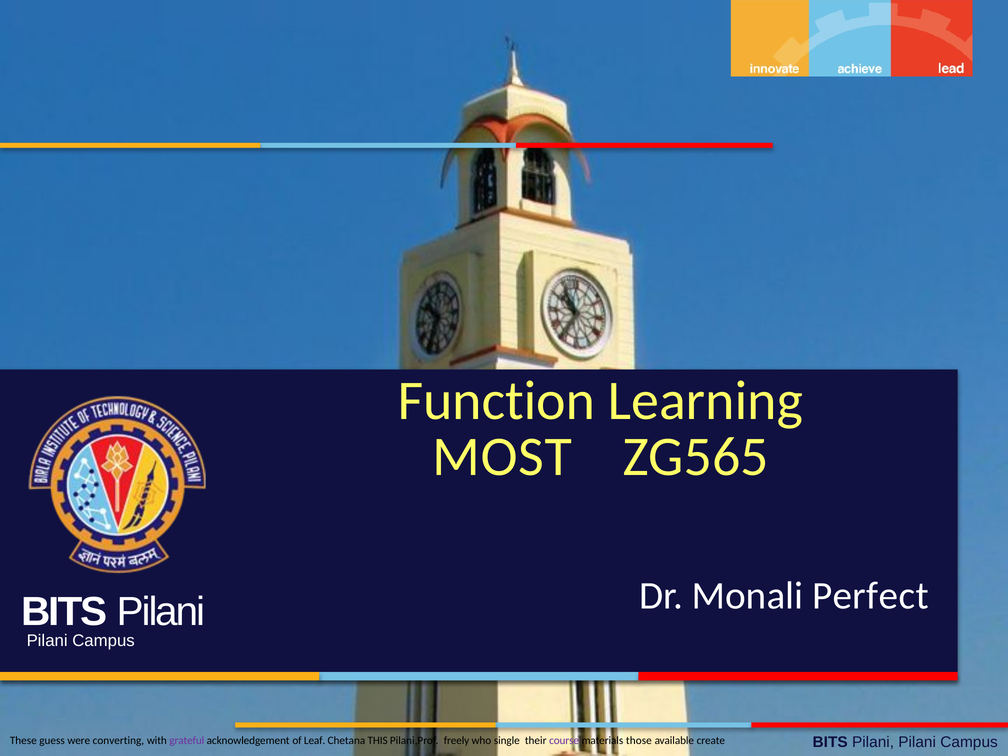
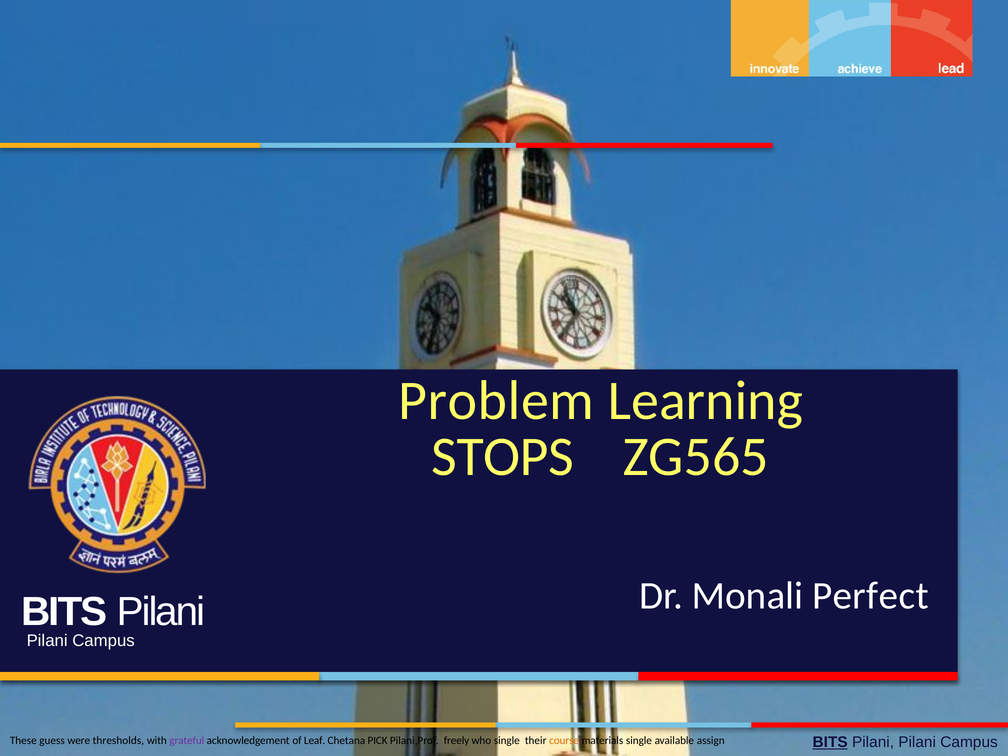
Function: Function -> Problem (496, 401)
MOST: MOST -> STOPS (503, 457)
BITS underline: none -> present (830, 742)
converting: converting -> thresholds (118, 741)
THIS: THIS -> PICK (378, 741)
course colour: purple -> orange (564, 741)
materials those: those -> single (639, 741)
create: create -> assign (711, 741)
